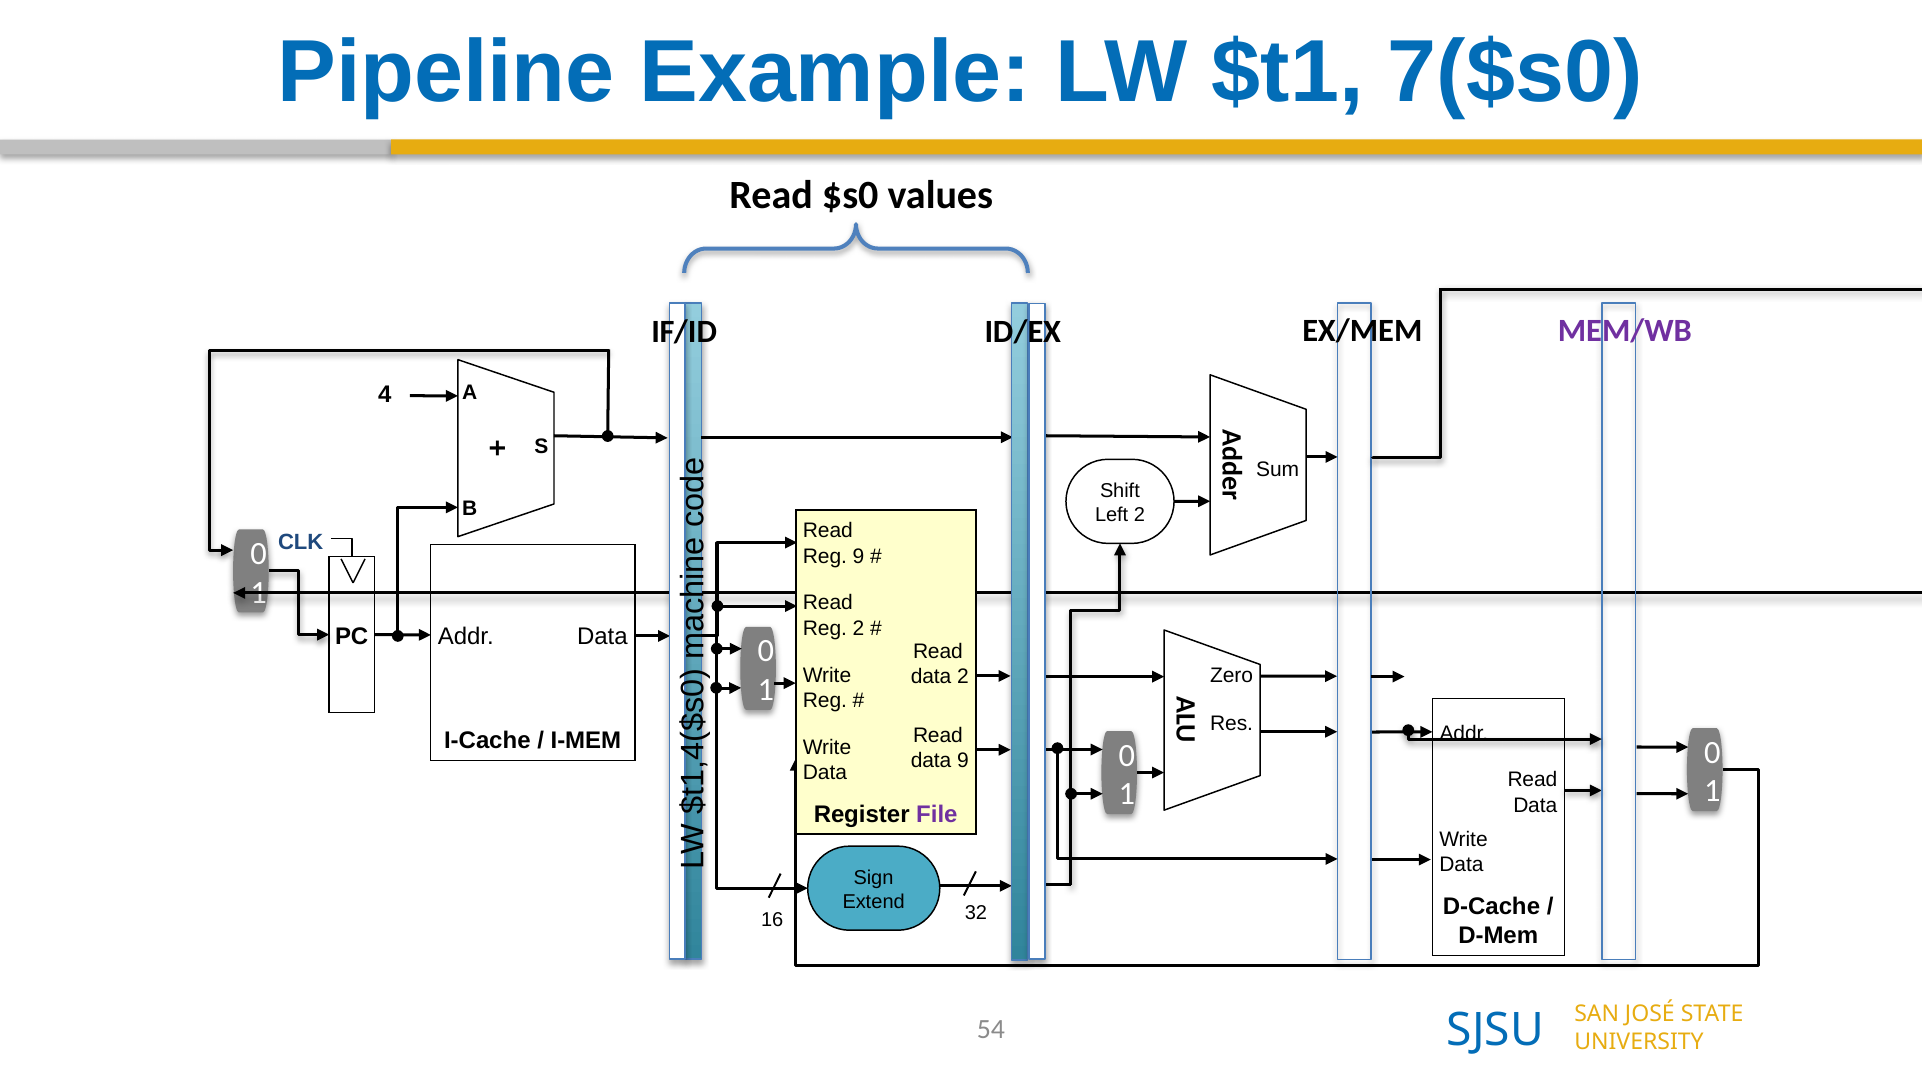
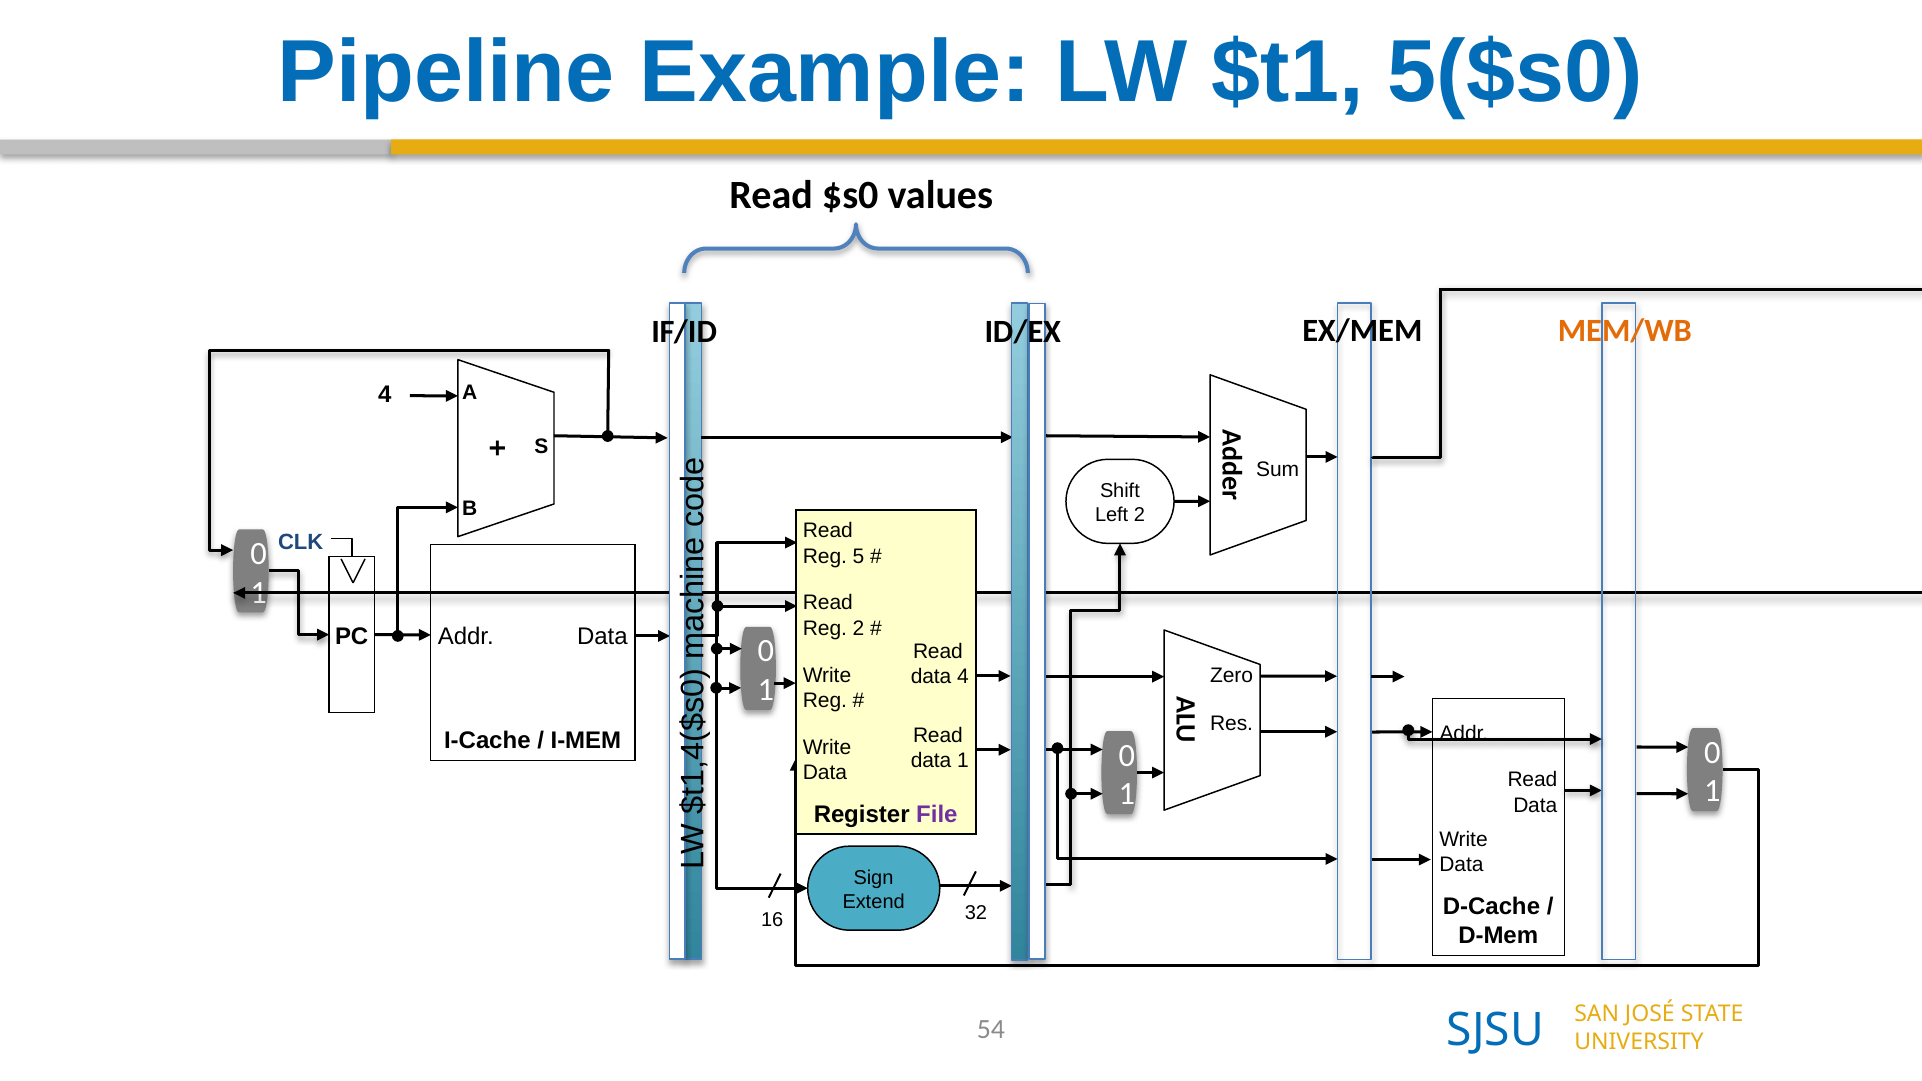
7($s0: 7($s0 -> 5($s0 (1515, 72)
MEM/WB colour: purple -> orange (1625, 331)
Reg 9: 9 -> 5 (858, 556)
data 2: 2 -> 4 (963, 676)
data 9: 9 -> 1 (963, 760)
